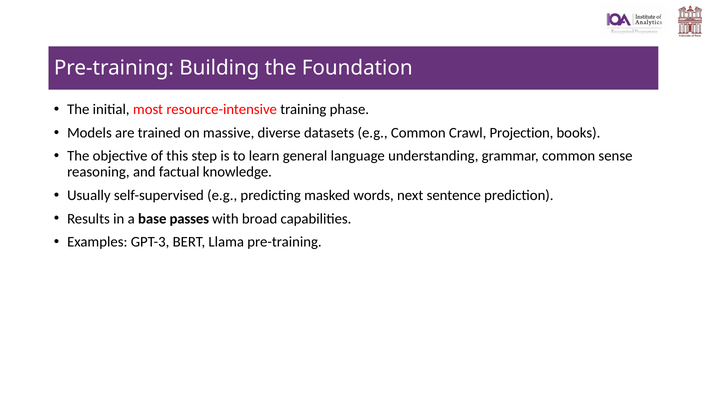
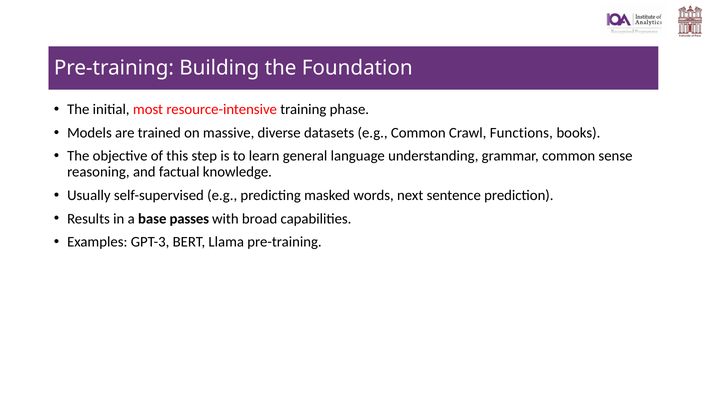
Projection: Projection -> Functions (521, 133)
